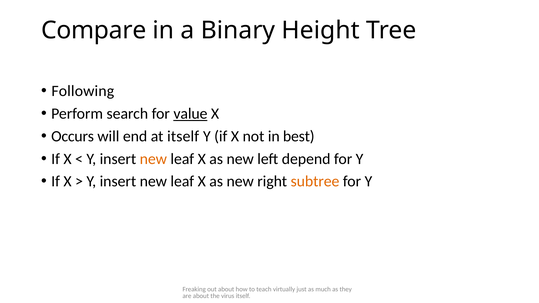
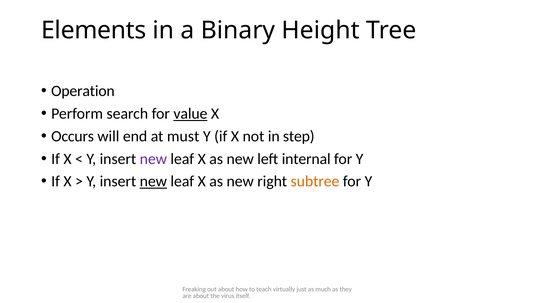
Compare: Compare -> Elements (94, 30)
Following: Following -> Operation (83, 91)
at itself: itself -> must (183, 136)
best: best -> step (299, 136)
new colour: orange -> purple (153, 159)
depend: depend -> internal (306, 159)
new underline: none -> present (153, 182)
